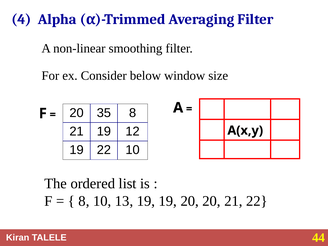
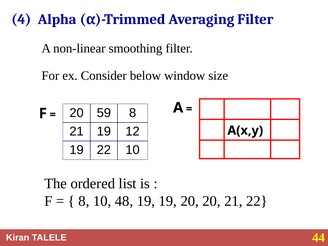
35: 35 -> 59 (104, 113)
13: 13 -> 48 (124, 201)
